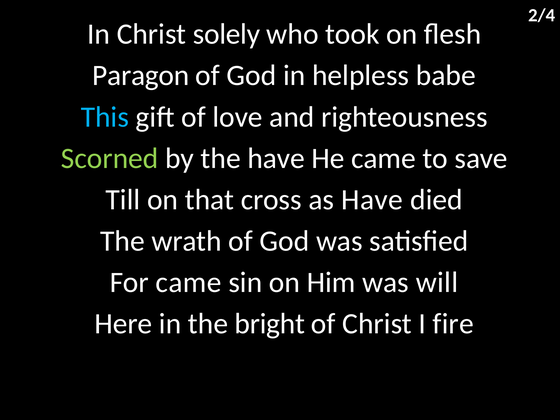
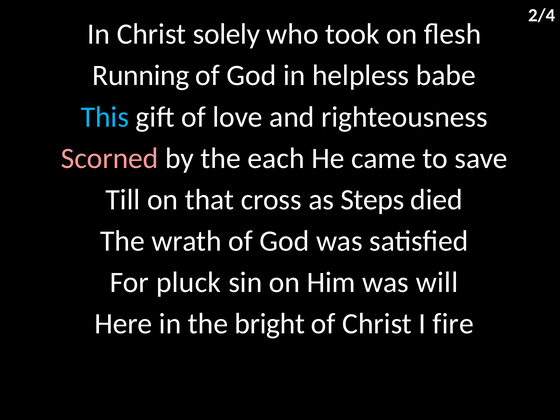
Paragon: Paragon -> Running (141, 76)
Scorned colour: light green -> pink (110, 158)
the have: have -> each (276, 158)
as Have: Have -> Steps (372, 200)
For came: came -> pluck (188, 282)
